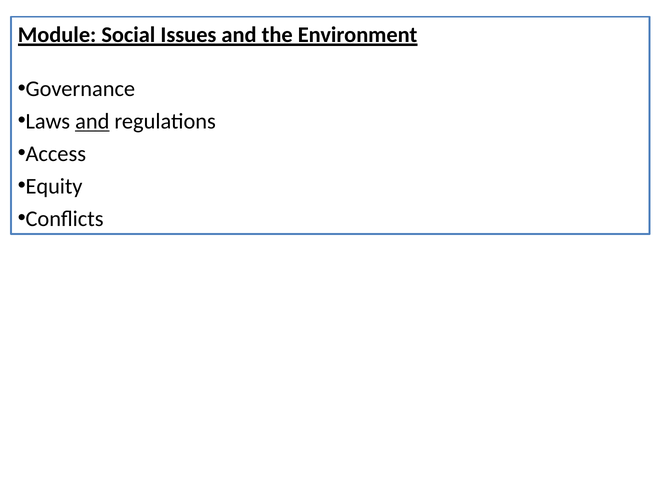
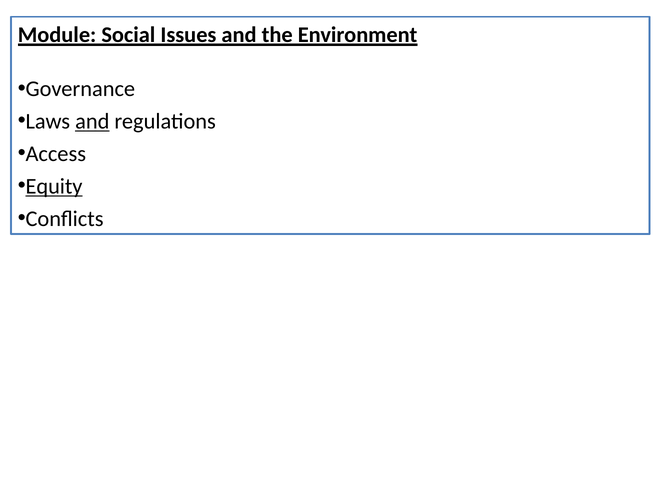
Equity underline: none -> present (54, 186)
